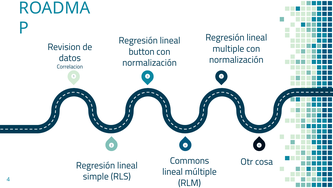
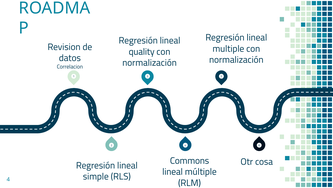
button: button -> quality (142, 52)
